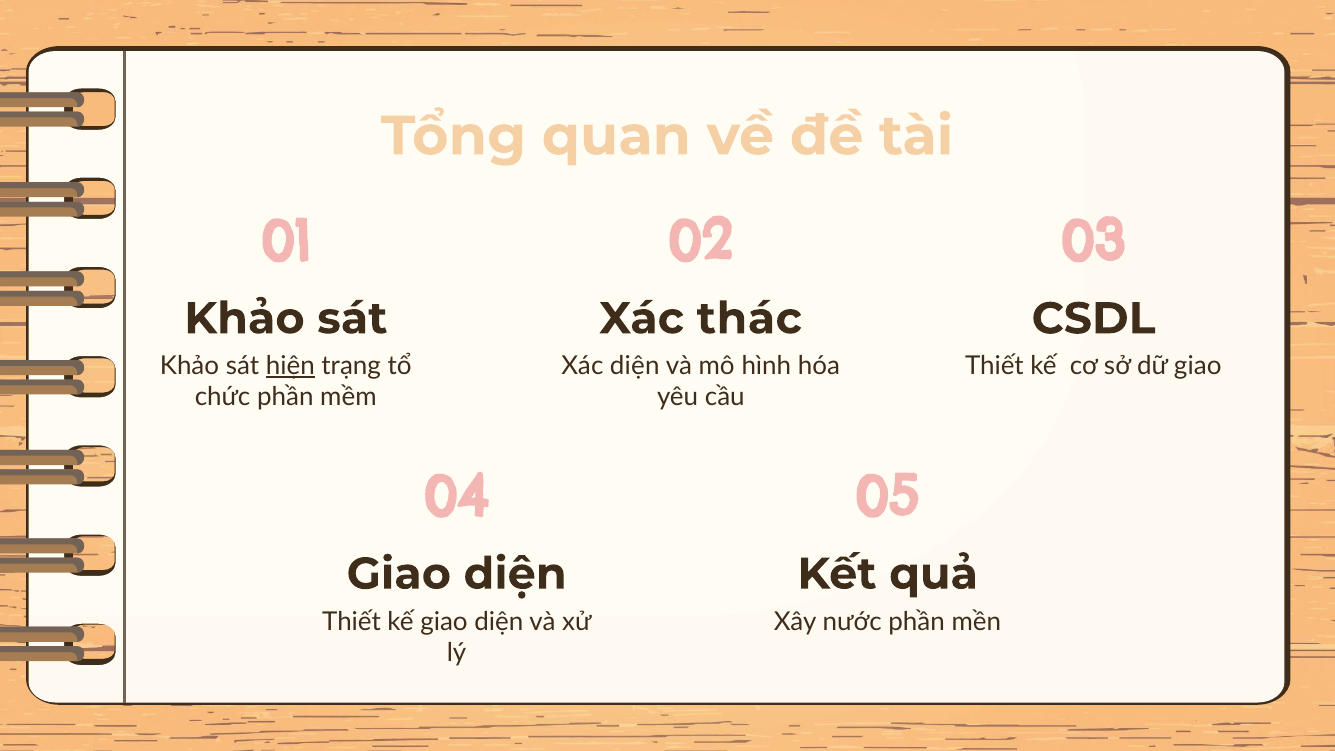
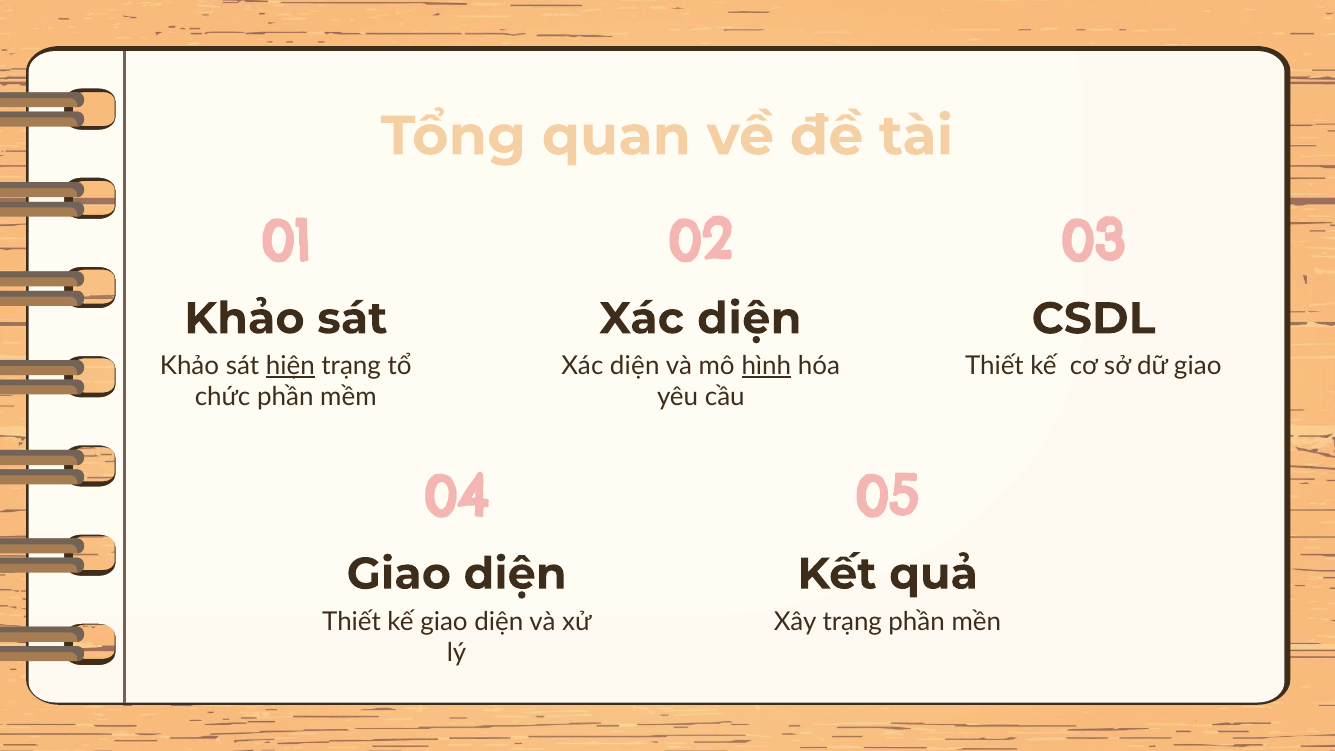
sát Xác thác: thác -> diện (749, 319)
hình underline: none -> present (766, 366)
Xây nước: nước -> trạng (852, 621)
